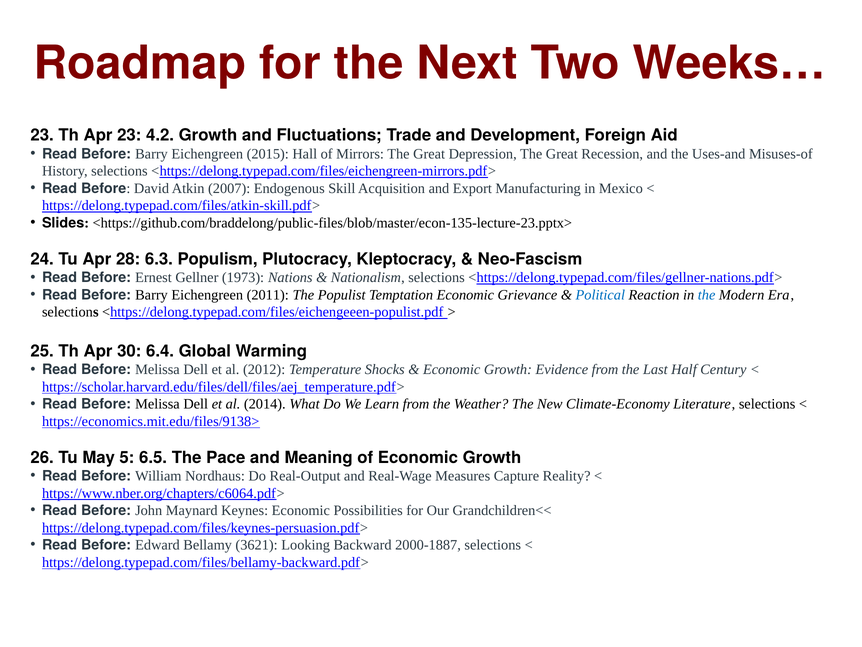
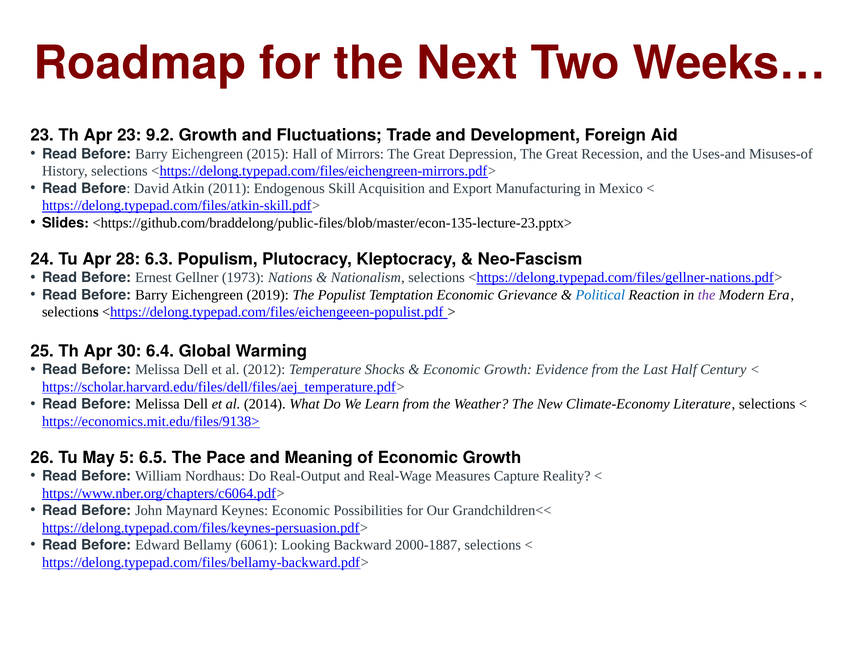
4.2: 4.2 -> 9.2 (160, 135)
2007: 2007 -> 2011 (229, 188)
2011: 2011 -> 2019 (268, 295)
the colour: blue -> purple (707, 295)
3621: 3621 -> 6061 (257, 545)
